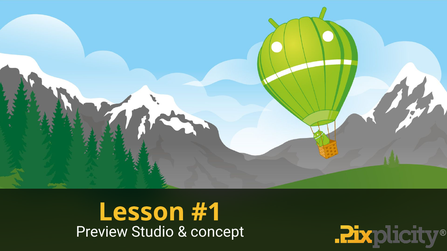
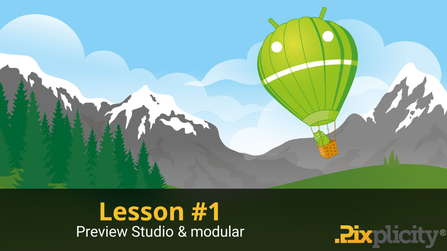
concept: concept -> modular (217, 232)
